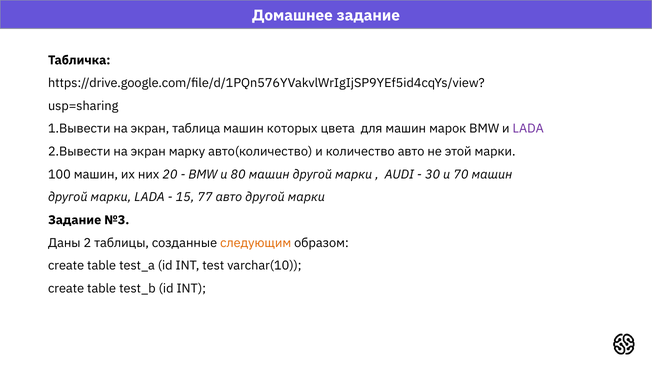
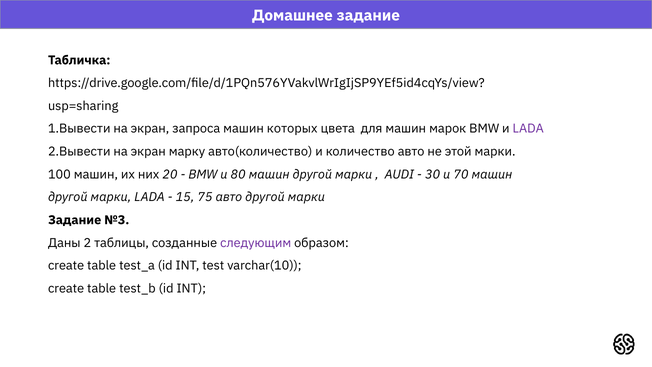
таблица: таблица -> запроса (196, 129)
77: 77 -> 75 (205, 197)
следующим colour: orange -> purple (256, 243)
